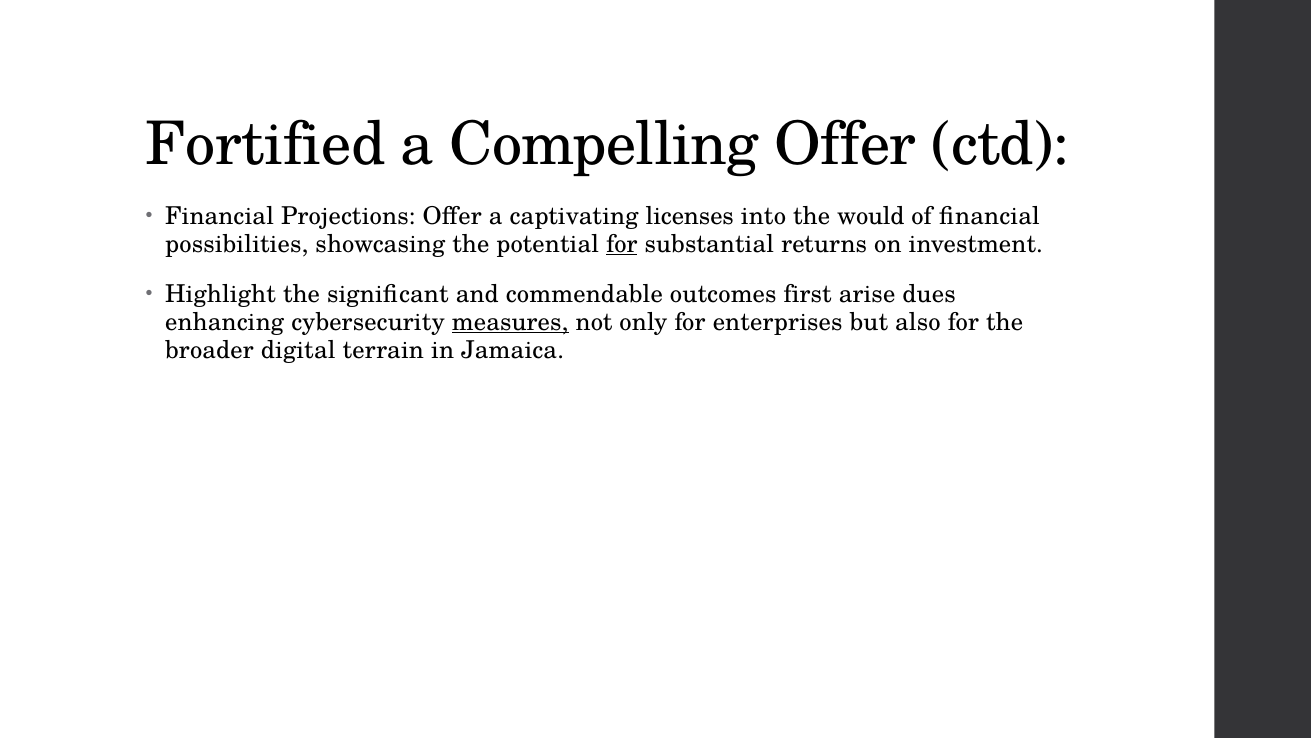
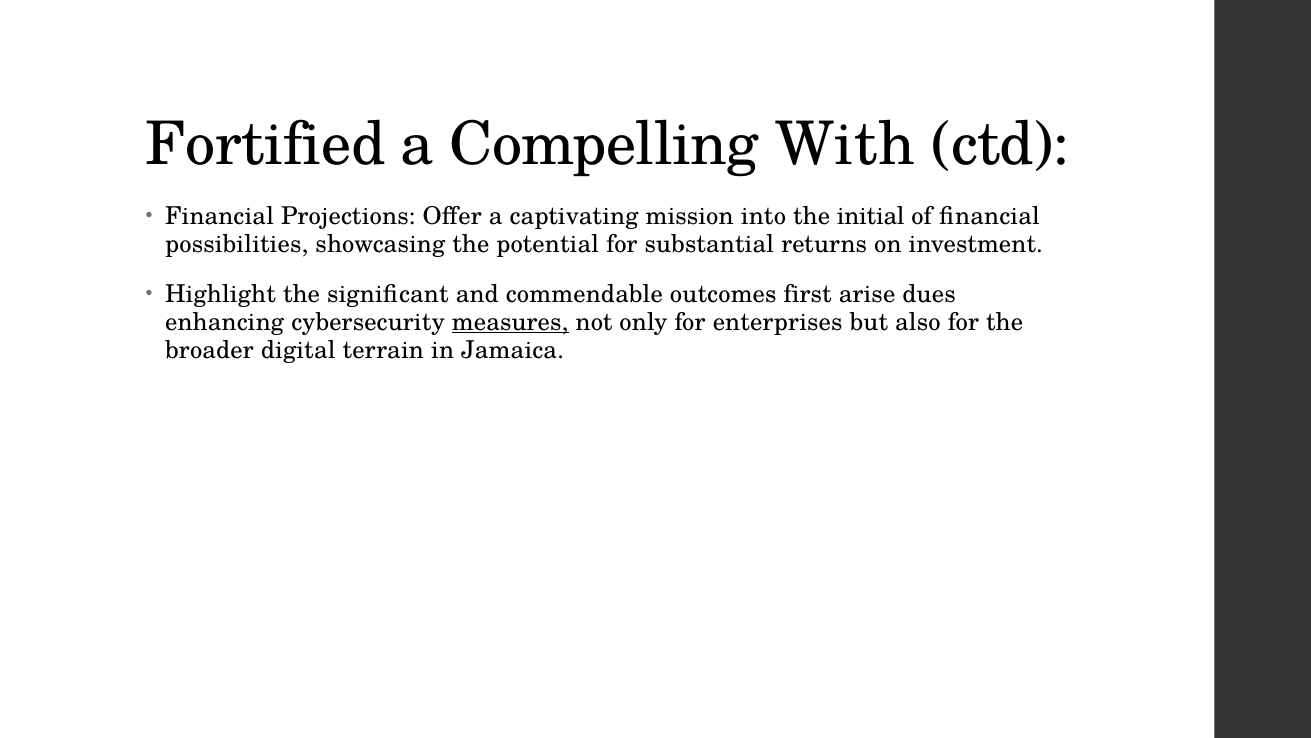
Compelling Offer: Offer -> With (845, 144)
licenses: licenses -> mission (690, 216)
would: would -> initial (871, 216)
for underline: present -> none (622, 244)
